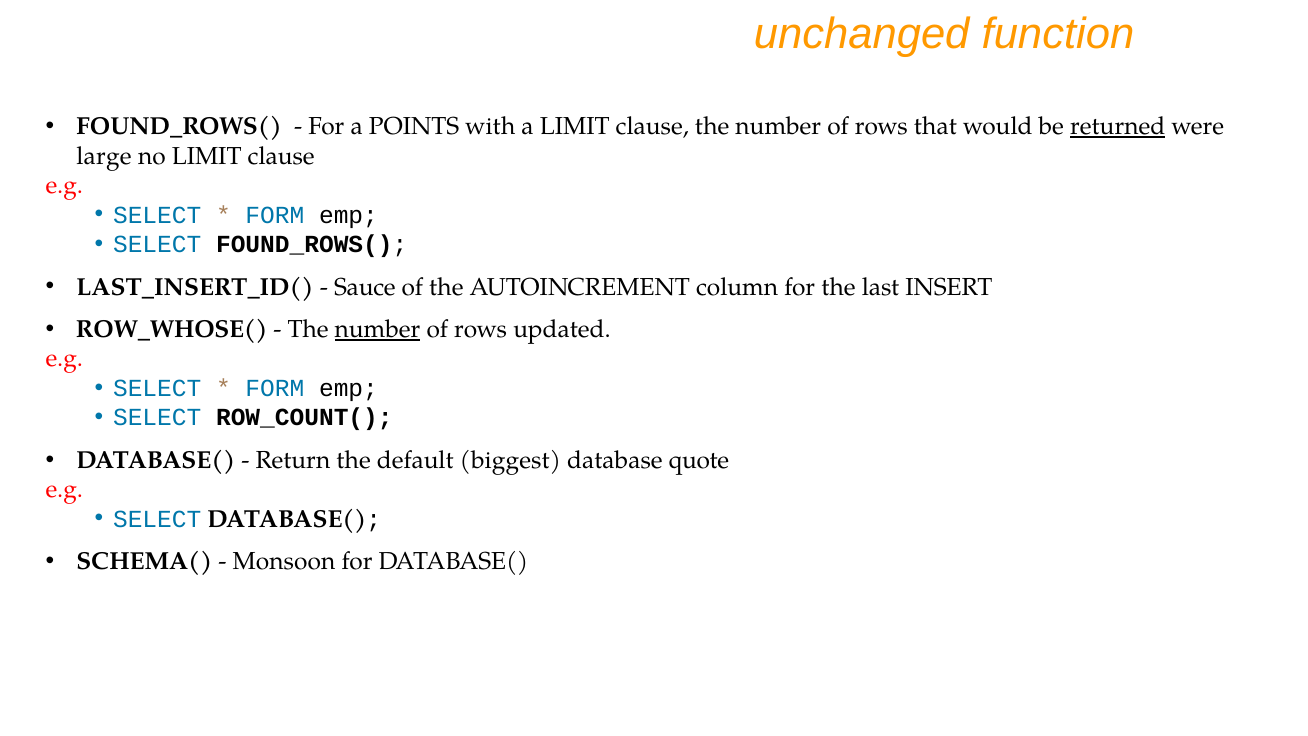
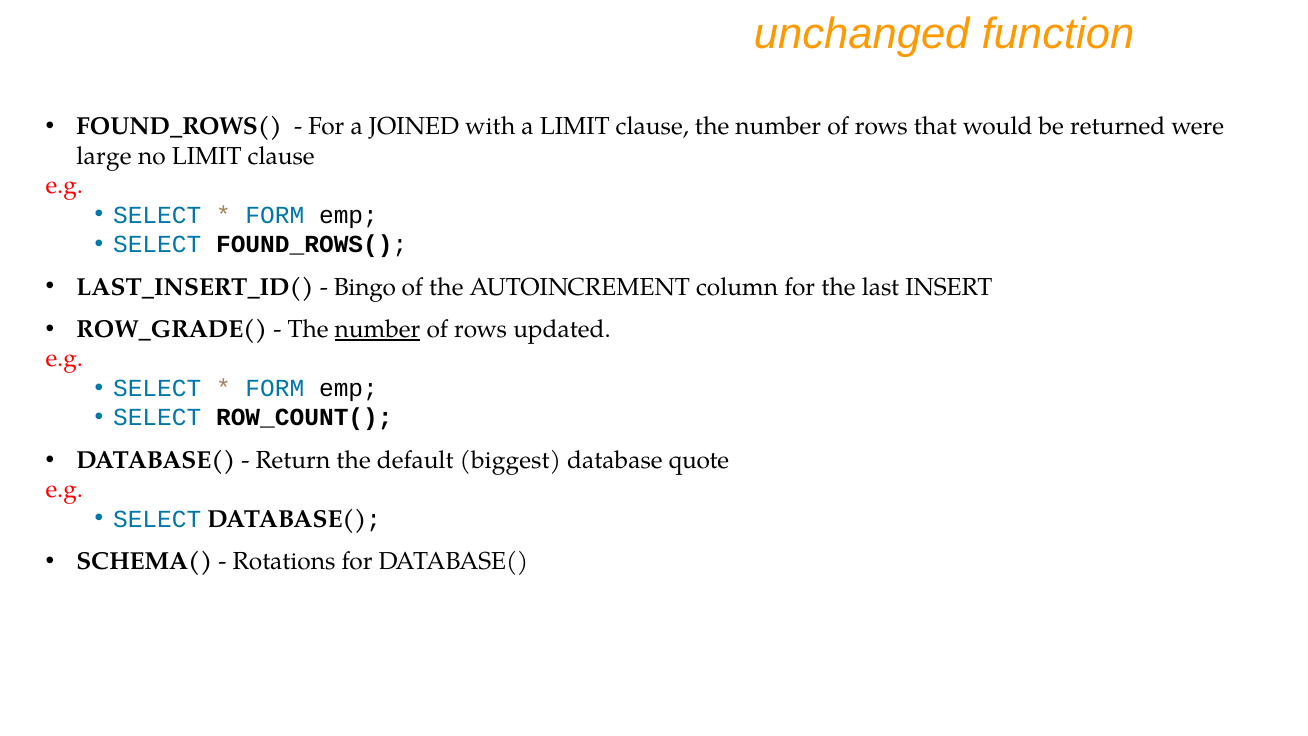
POINTS: POINTS -> JOINED (414, 127)
returned underline: present -> none (1118, 127)
Sauce: Sauce -> Bingo (365, 287)
ROW_WHOSE(: ROW_WHOSE( -> ROW_GRADE( (172, 329)
Monsoon: Monsoon -> Rotations (284, 561)
